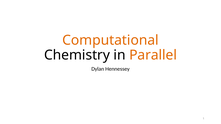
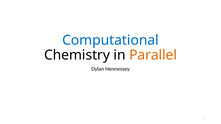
Computational colour: orange -> blue (110, 40)
